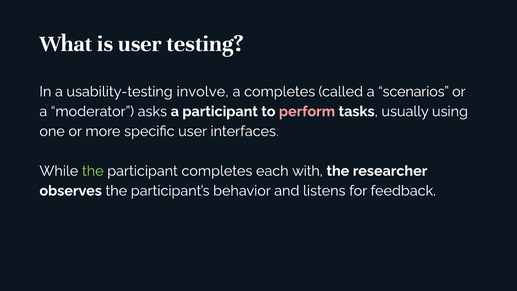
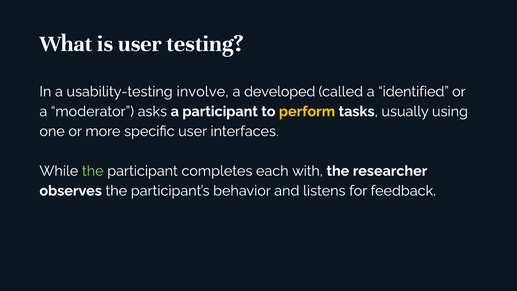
a completes: completes -> developed (280, 92)
scenarios: scenarios -> identified (413, 92)
perform colour: pink -> yellow (307, 111)
